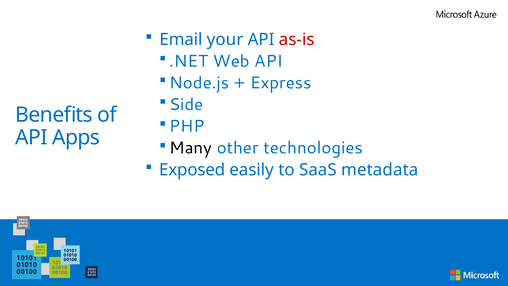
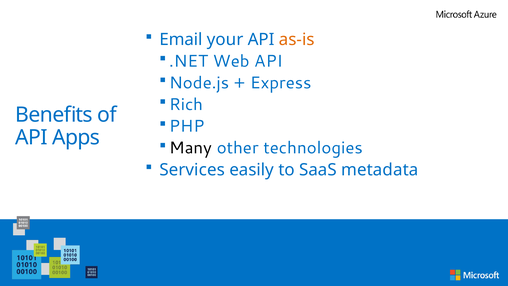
as-is colour: red -> orange (297, 39)
Side: Side -> Rich (186, 105)
Exposed: Exposed -> Services (192, 170)
